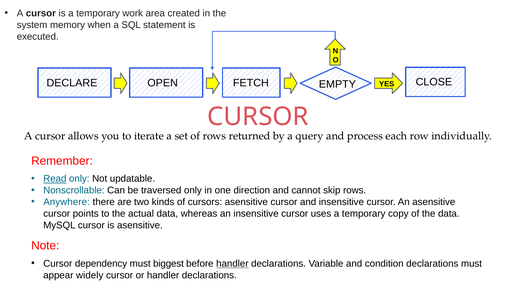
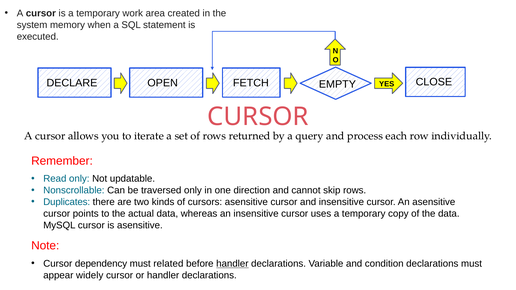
Read underline: present -> none (55, 179)
Anywhere: Anywhere -> Duplicates (67, 202)
biggest: biggest -> related (168, 264)
